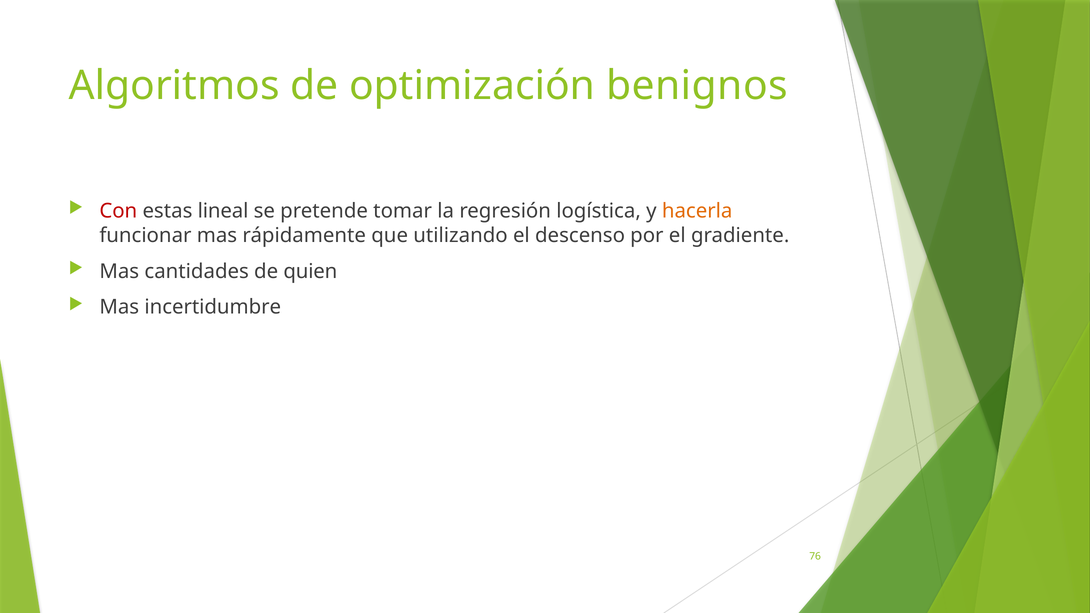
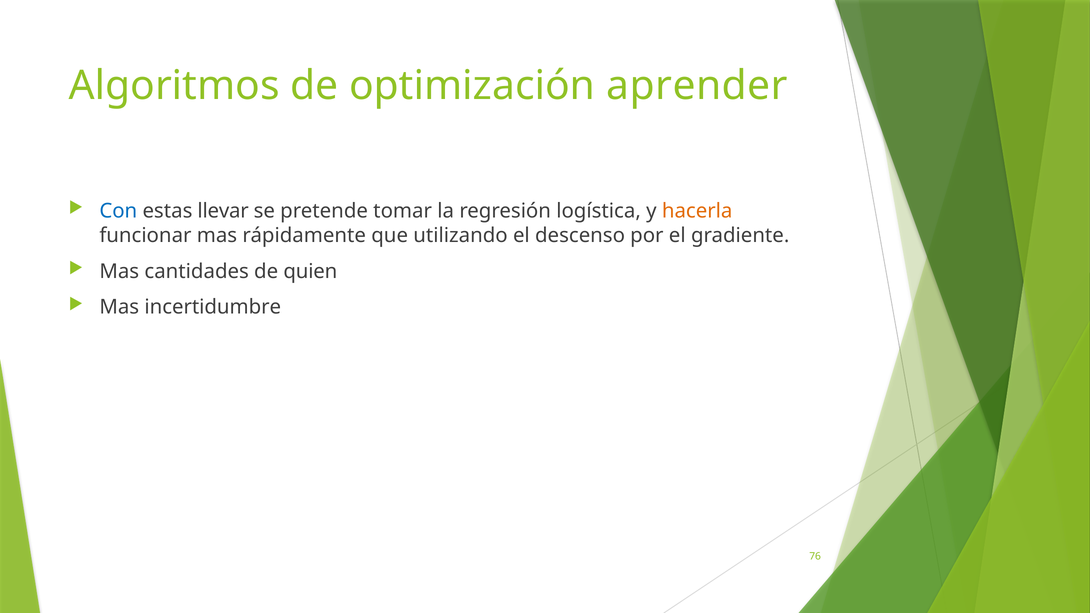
benignos: benignos -> aprender (697, 86)
Con colour: red -> blue (118, 211)
lineal: lineal -> llevar (223, 211)
